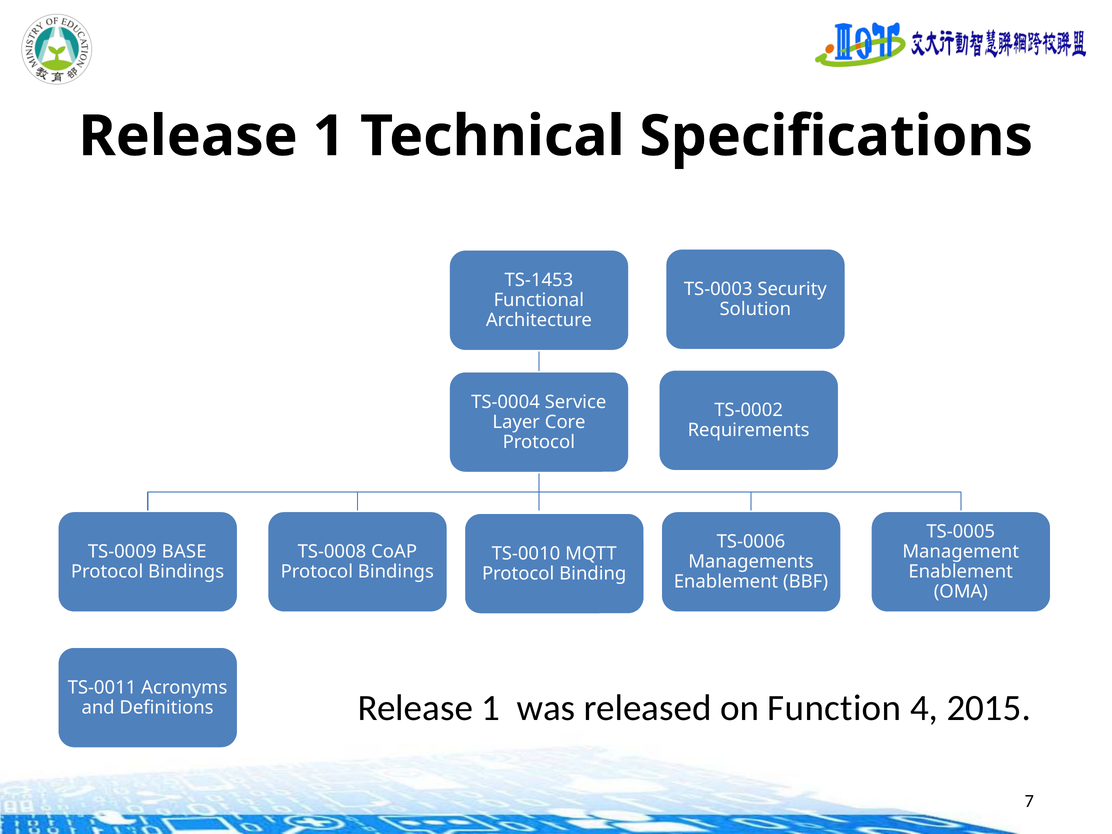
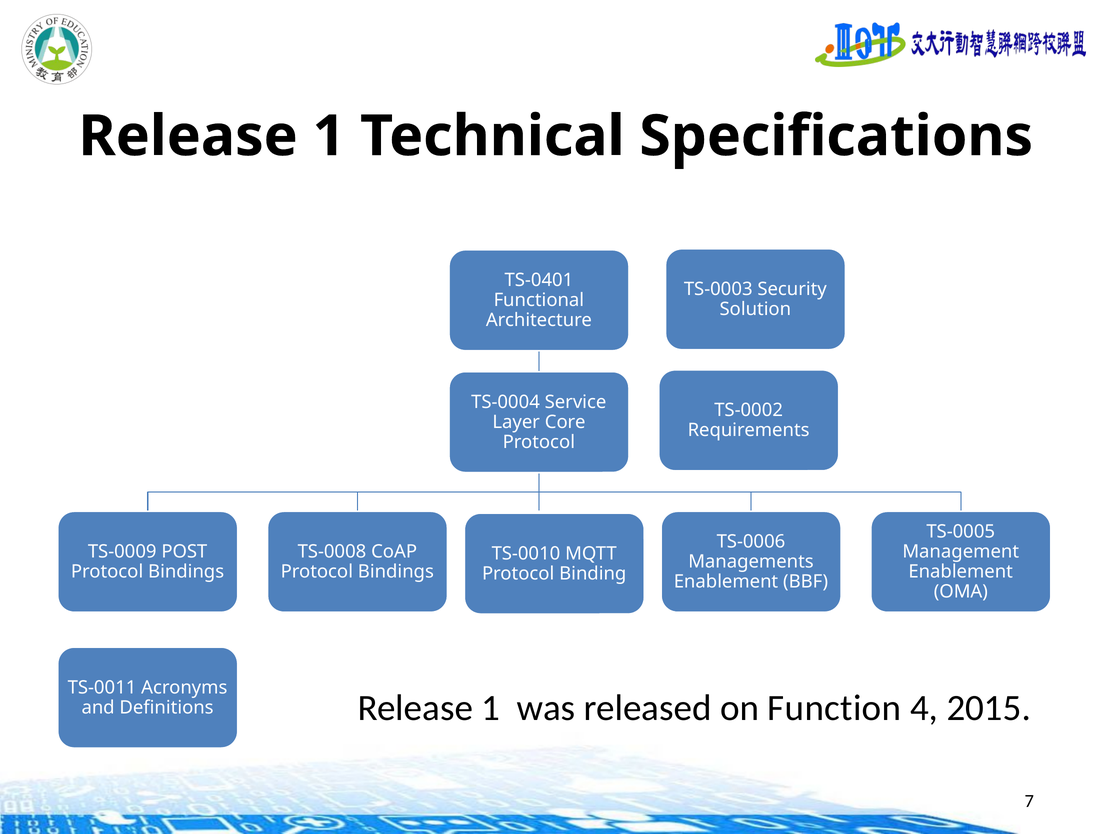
TS-1453: TS-1453 -> TS-0401 (539, 280)
BASE: BASE -> POST (184, 552)
